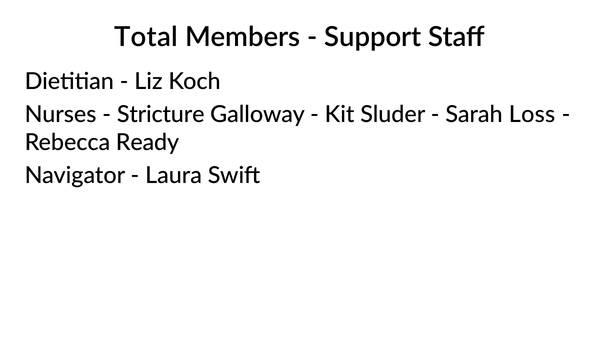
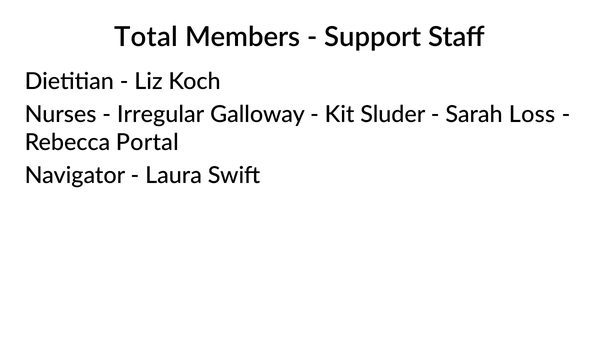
Stricture: Stricture -> Irregular (161, 115)
Ready: Ready -> Portal (147, 143)
